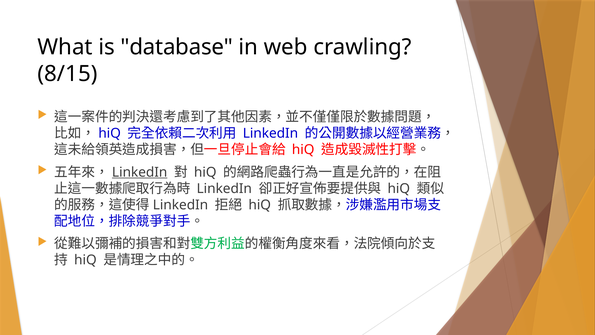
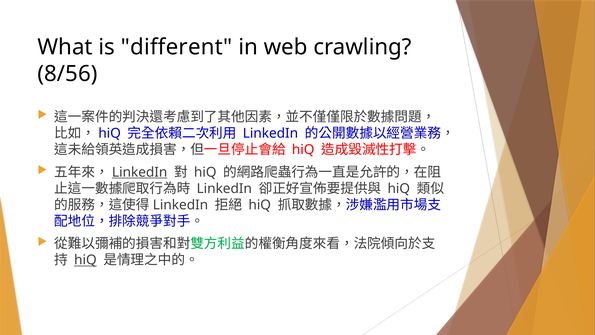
database: database -> different (177, 47)
8/15: 8/15 -> 8/56 (67, 74)
hiQ underline: none -> present (85, 260)
